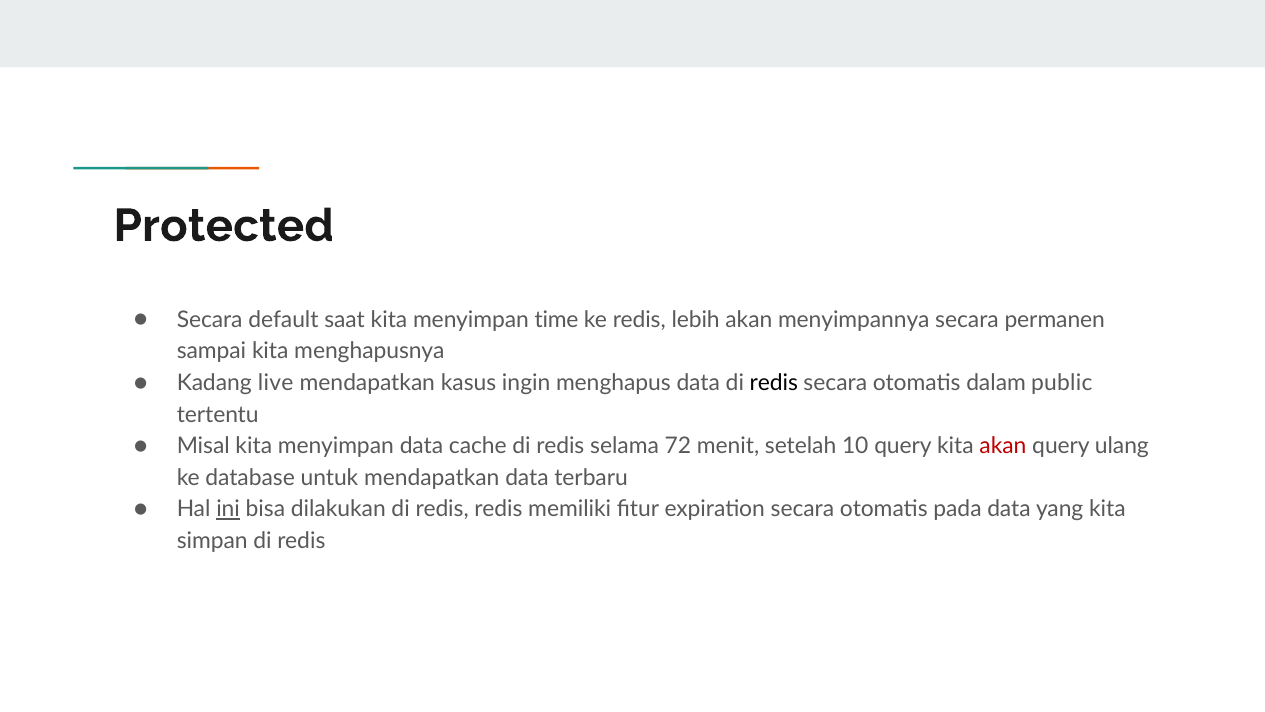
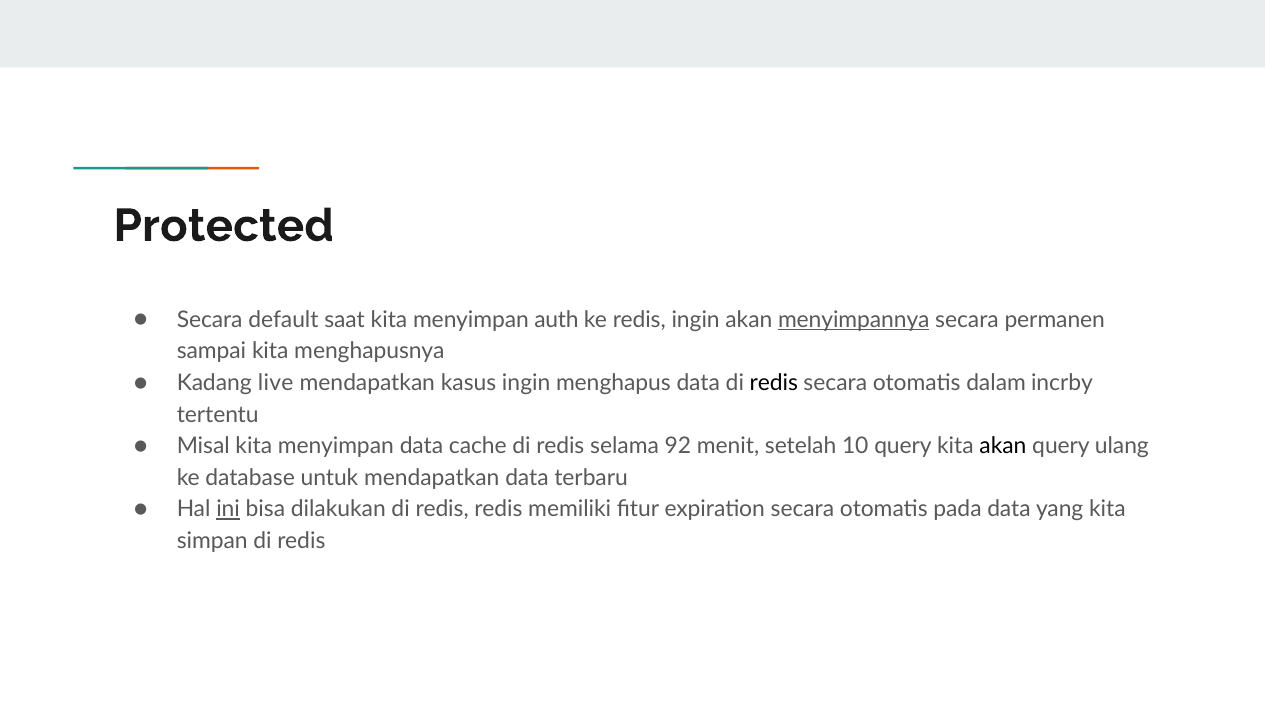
time: time -> auth (557, 320)
redis lebih: lebih -> ingin (696, 320)
menyimpannya underline: none -> present (854, 320)
public: public -> incrby (1062, 383)
72: 72 -> 92 (678, 446)
akan colour: red -> black (1003, 446)
